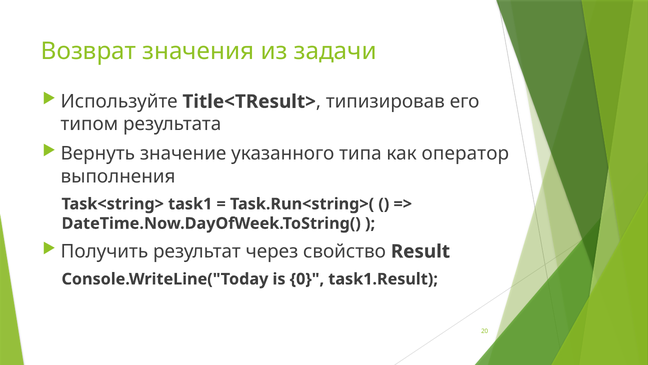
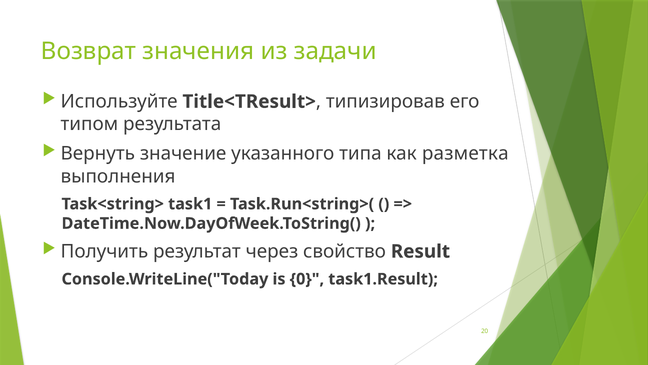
оператор: оператор -> разметка (465, 153)
